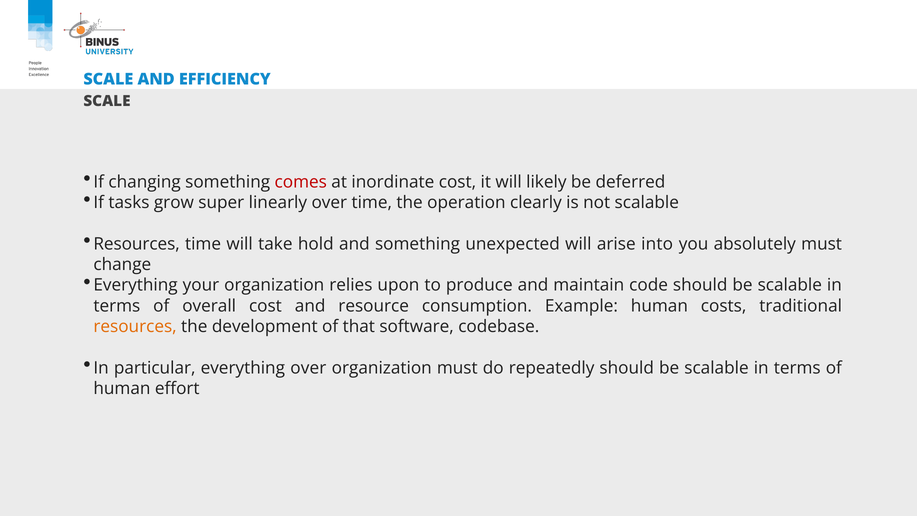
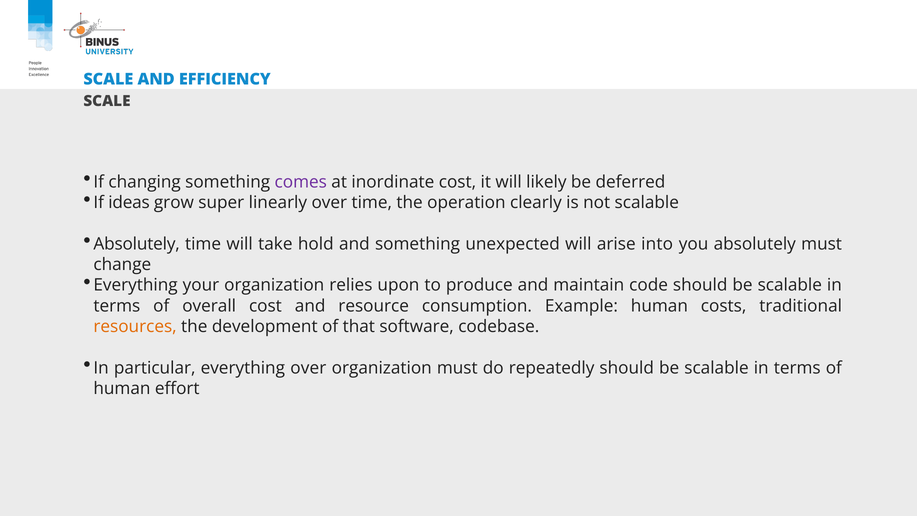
comes colour: red -> purple (301, 182)
tasks: tasks -> ideas (129, 203)
Resources: Resources -> Absolutely (137, 244)
